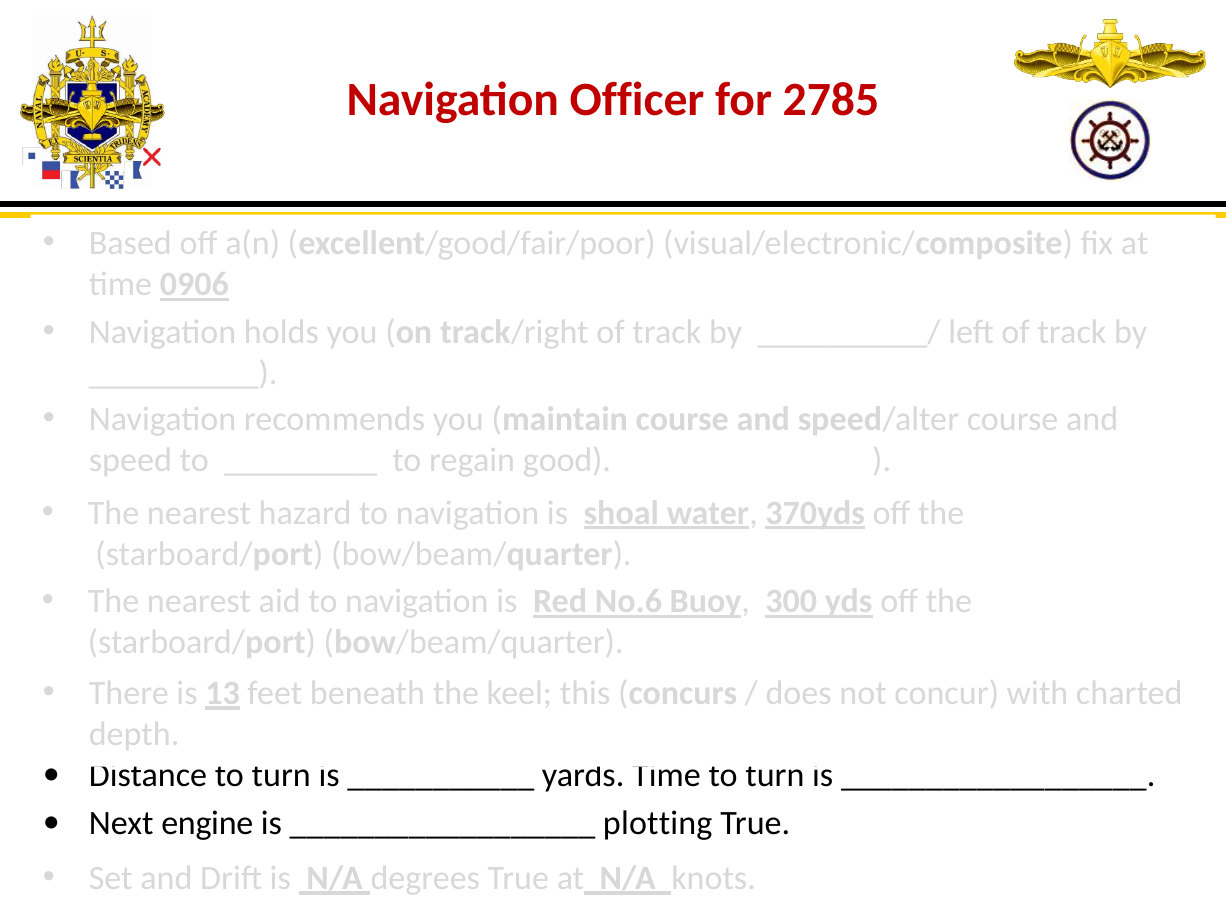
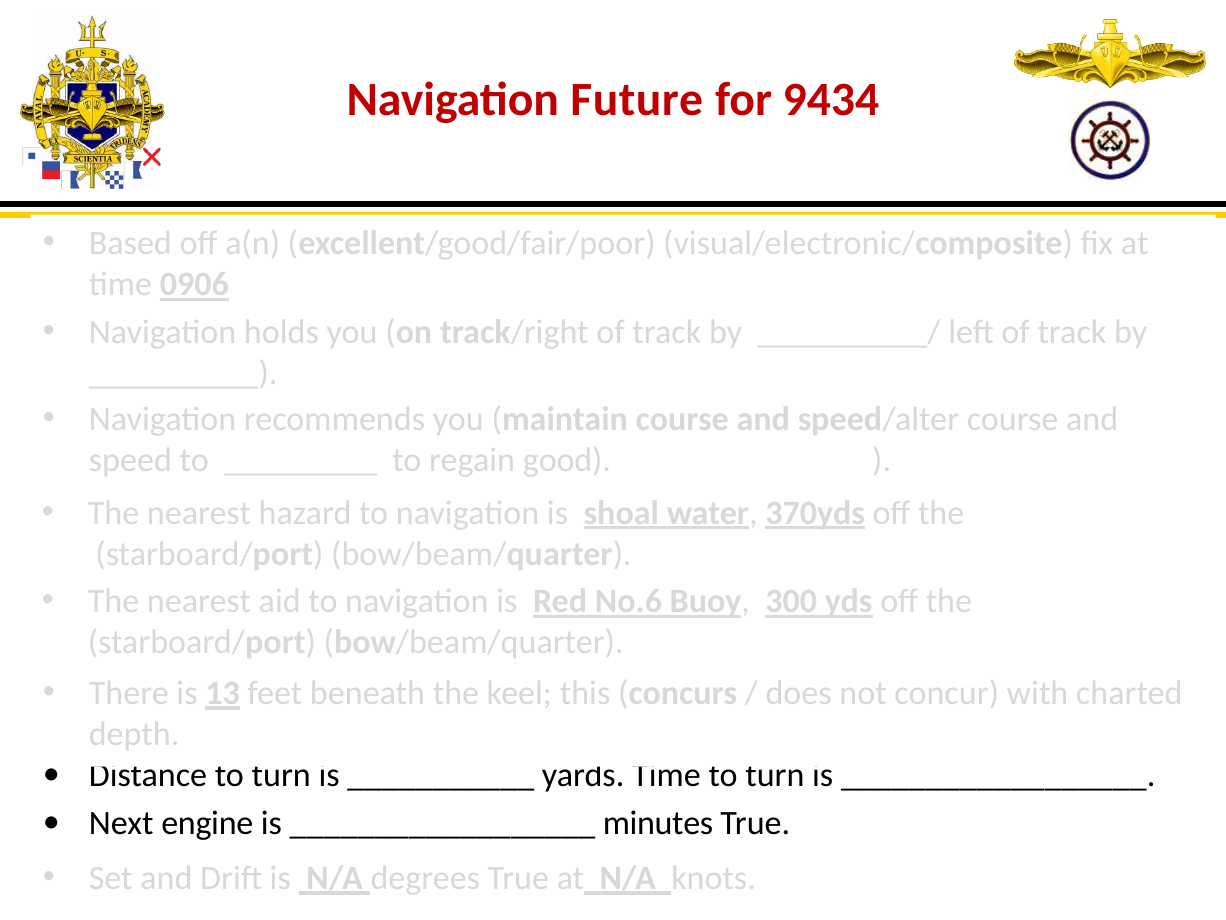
Officer: Officer -> Future (637, 99)
2785: 2785 -> 9434 (831, 99)
plotting: plotting -> minutes (658, 823)
